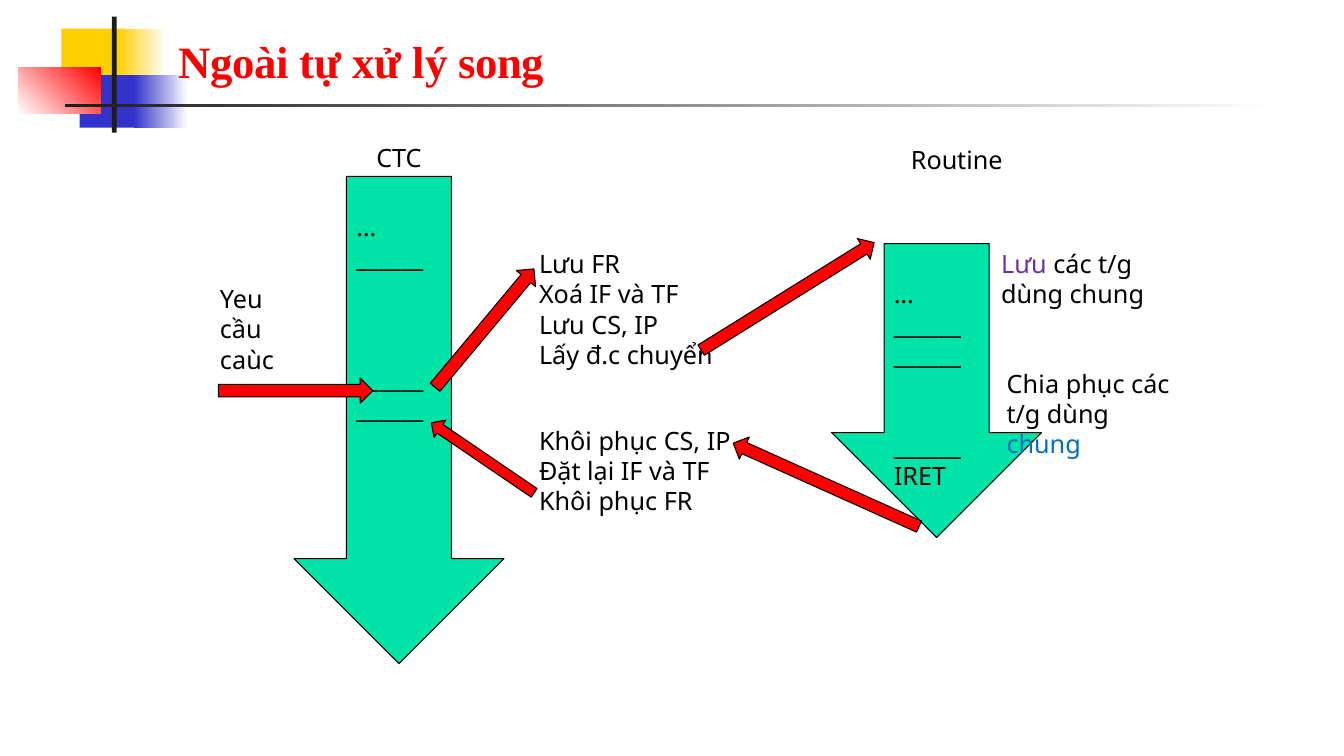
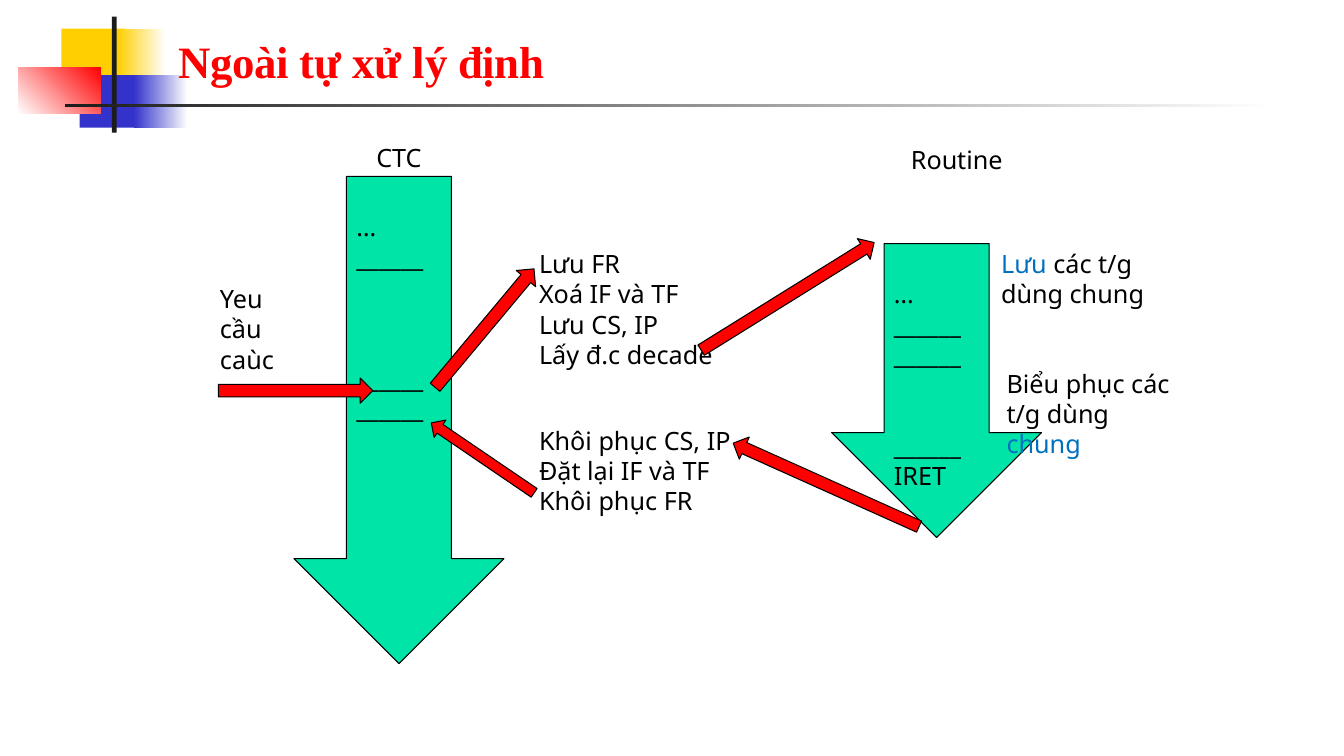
song: song -> định (501, 64)
Lưu colour: purple -> blue (1024, 265)
chuyển: chuyển -> decade (670, 356)
Chia: Chia -> Biểu (1033, 385)
